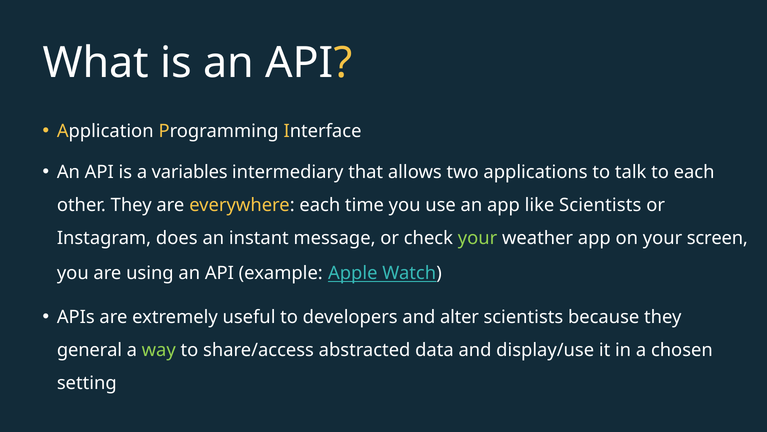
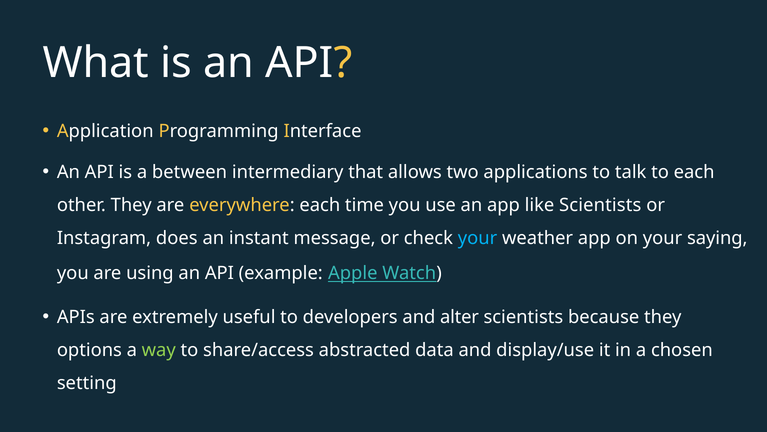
variables: variables -> between (190, 172)
your colour: light green -> light blue (478, 238)
screen: screen -> saying (717, 238)
general: general -> options (89, 350)
